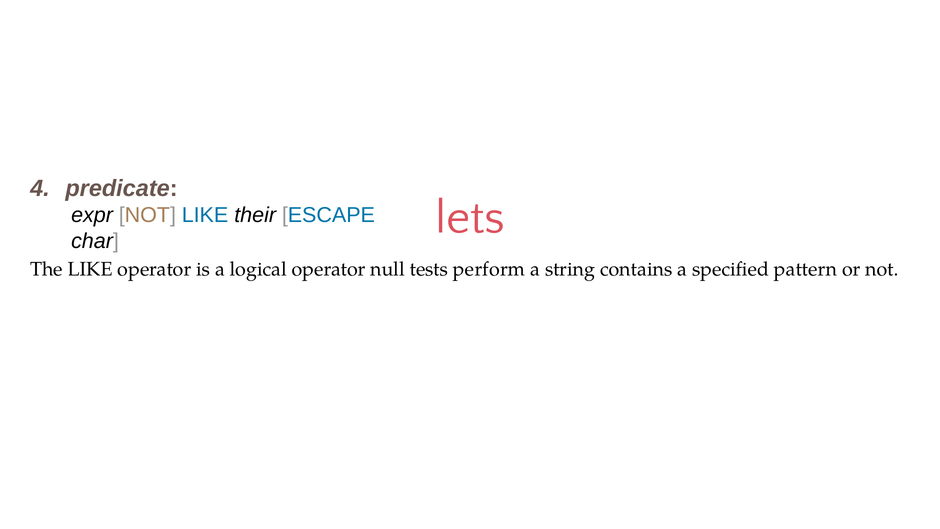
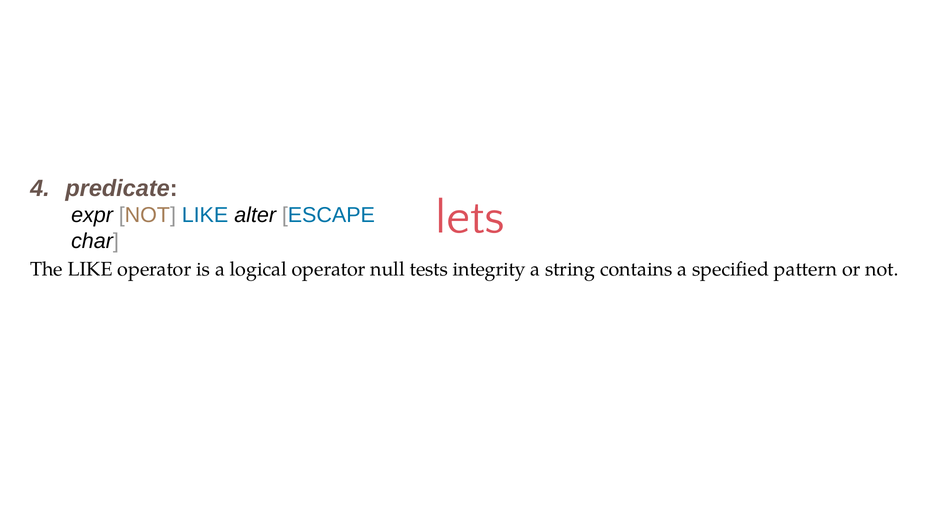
their: their -> alter (255, 215)
perform: perform -> integrity (489, 269)
